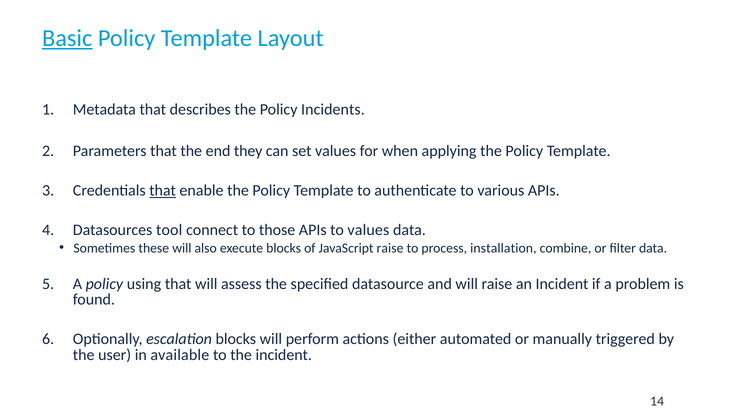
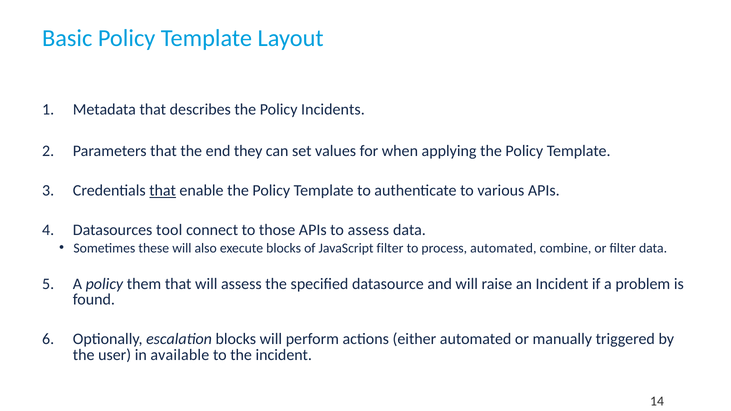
Basic underline: present -> none (67, 38)
to values: values -> assess (368, 230)
JavaScript raise: raise -> filter (390, 248)
process installation: installation -> automated (503, 248)
using: using -> them (144, 284)
